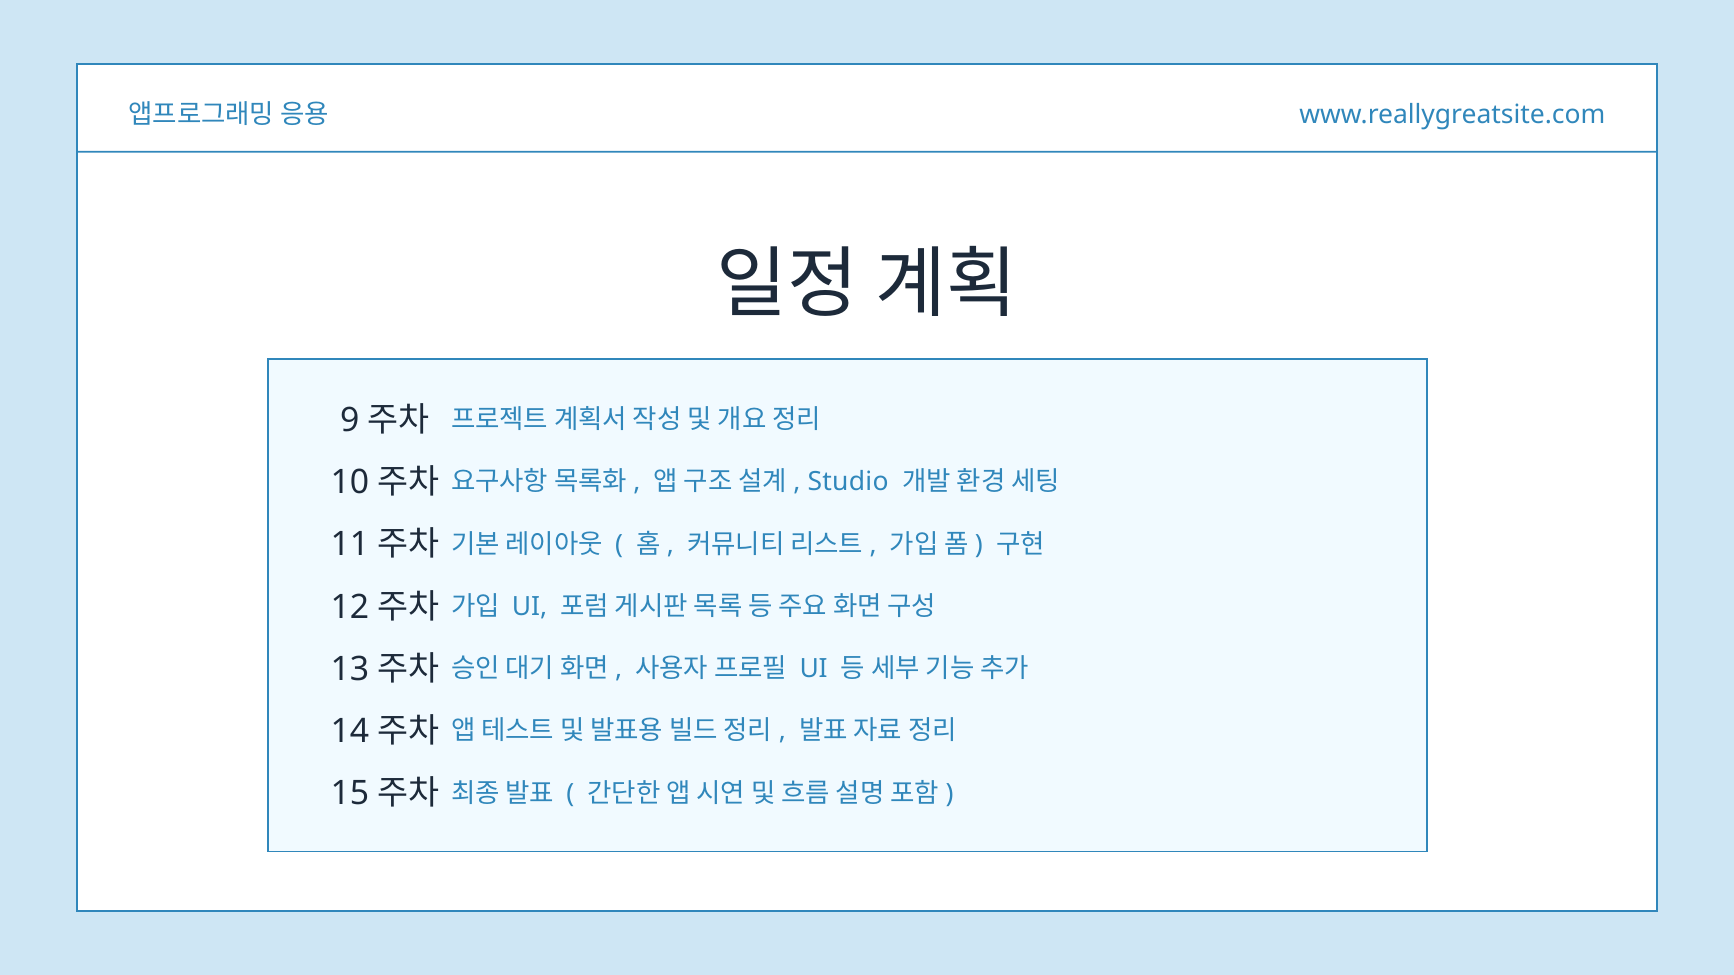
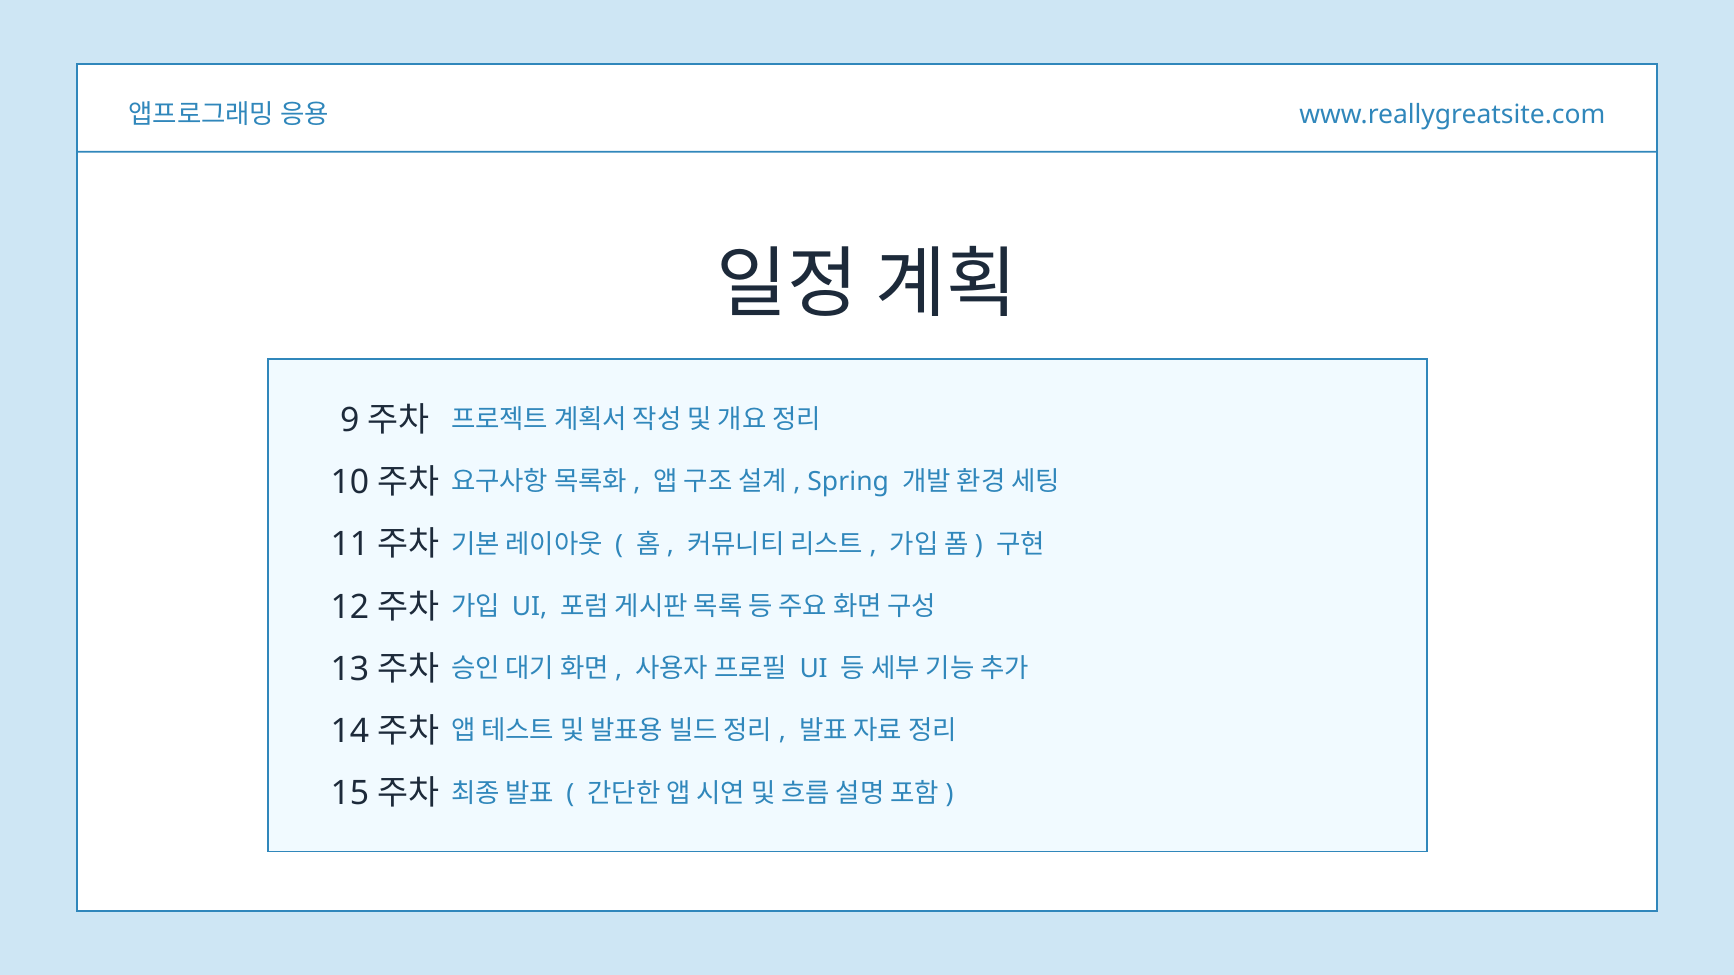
Studio: Studio -> Spring (848, 482)
